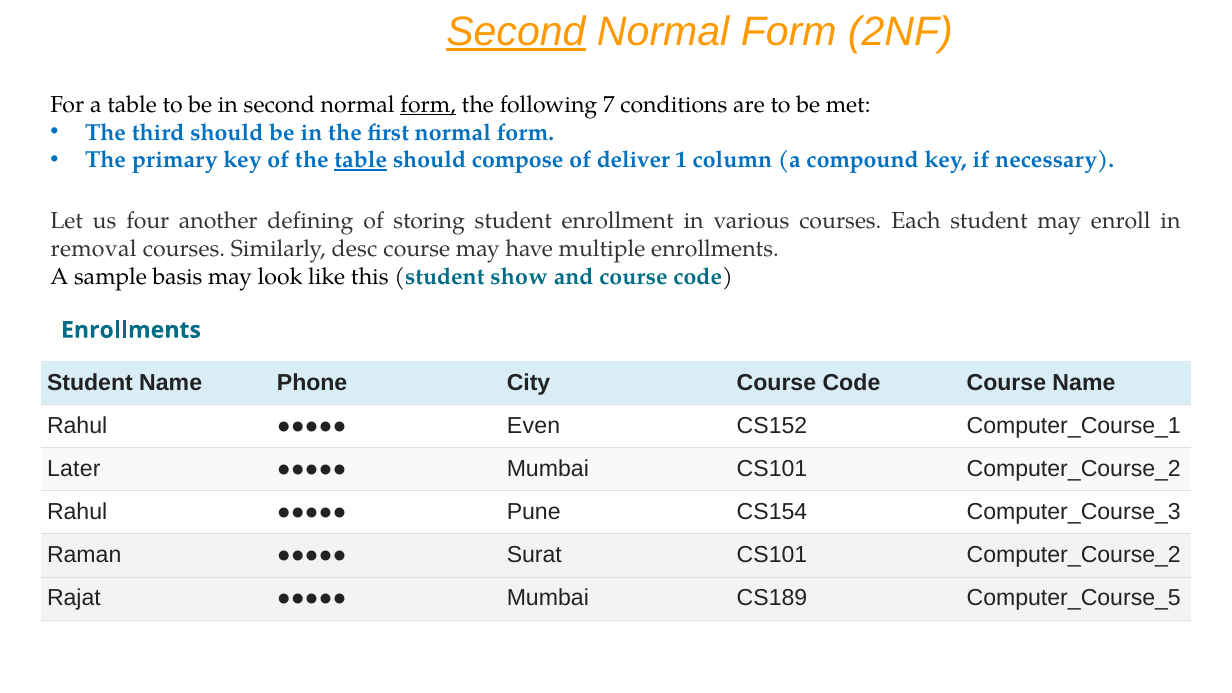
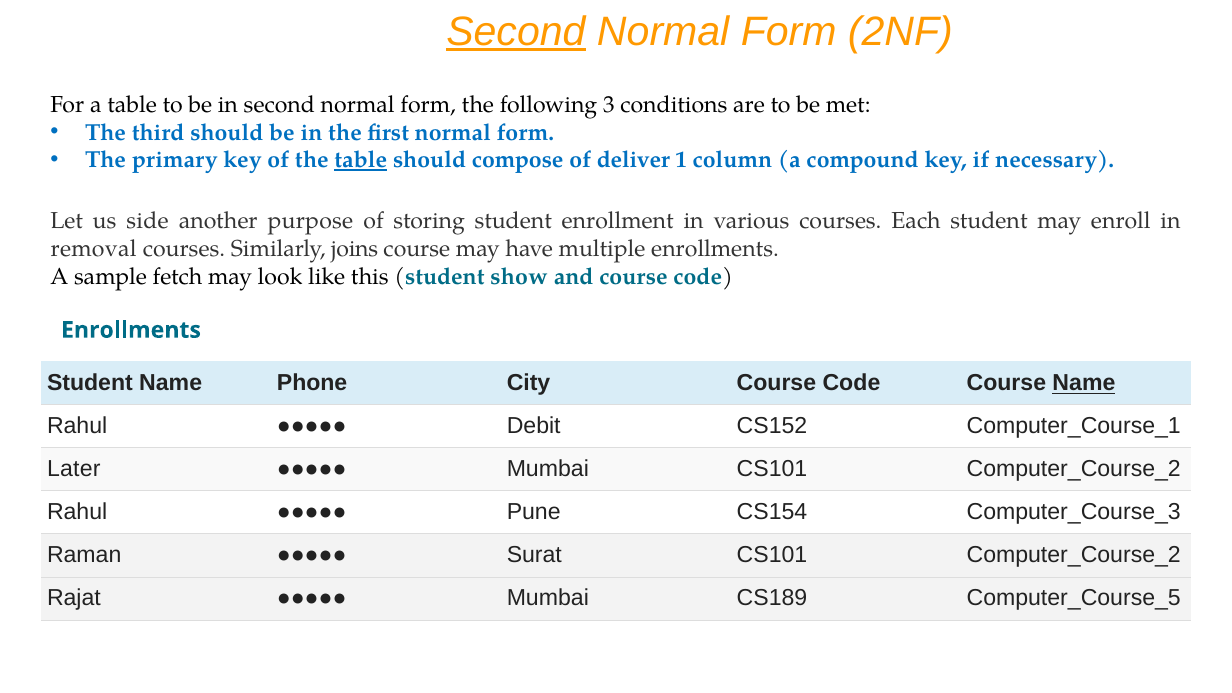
form underline: present -> none (428, 105)
7: 7 -> 3 (609, 105)
four: four -> side (148, 221)
defining: defining -> purpose (310, 221)
desc: desc -> joins (355, 249)
basis: basis -> fetch (177, 276)
Name underline: none -> present (1084, 383)
Even: Even -> Debit (534, 426)
